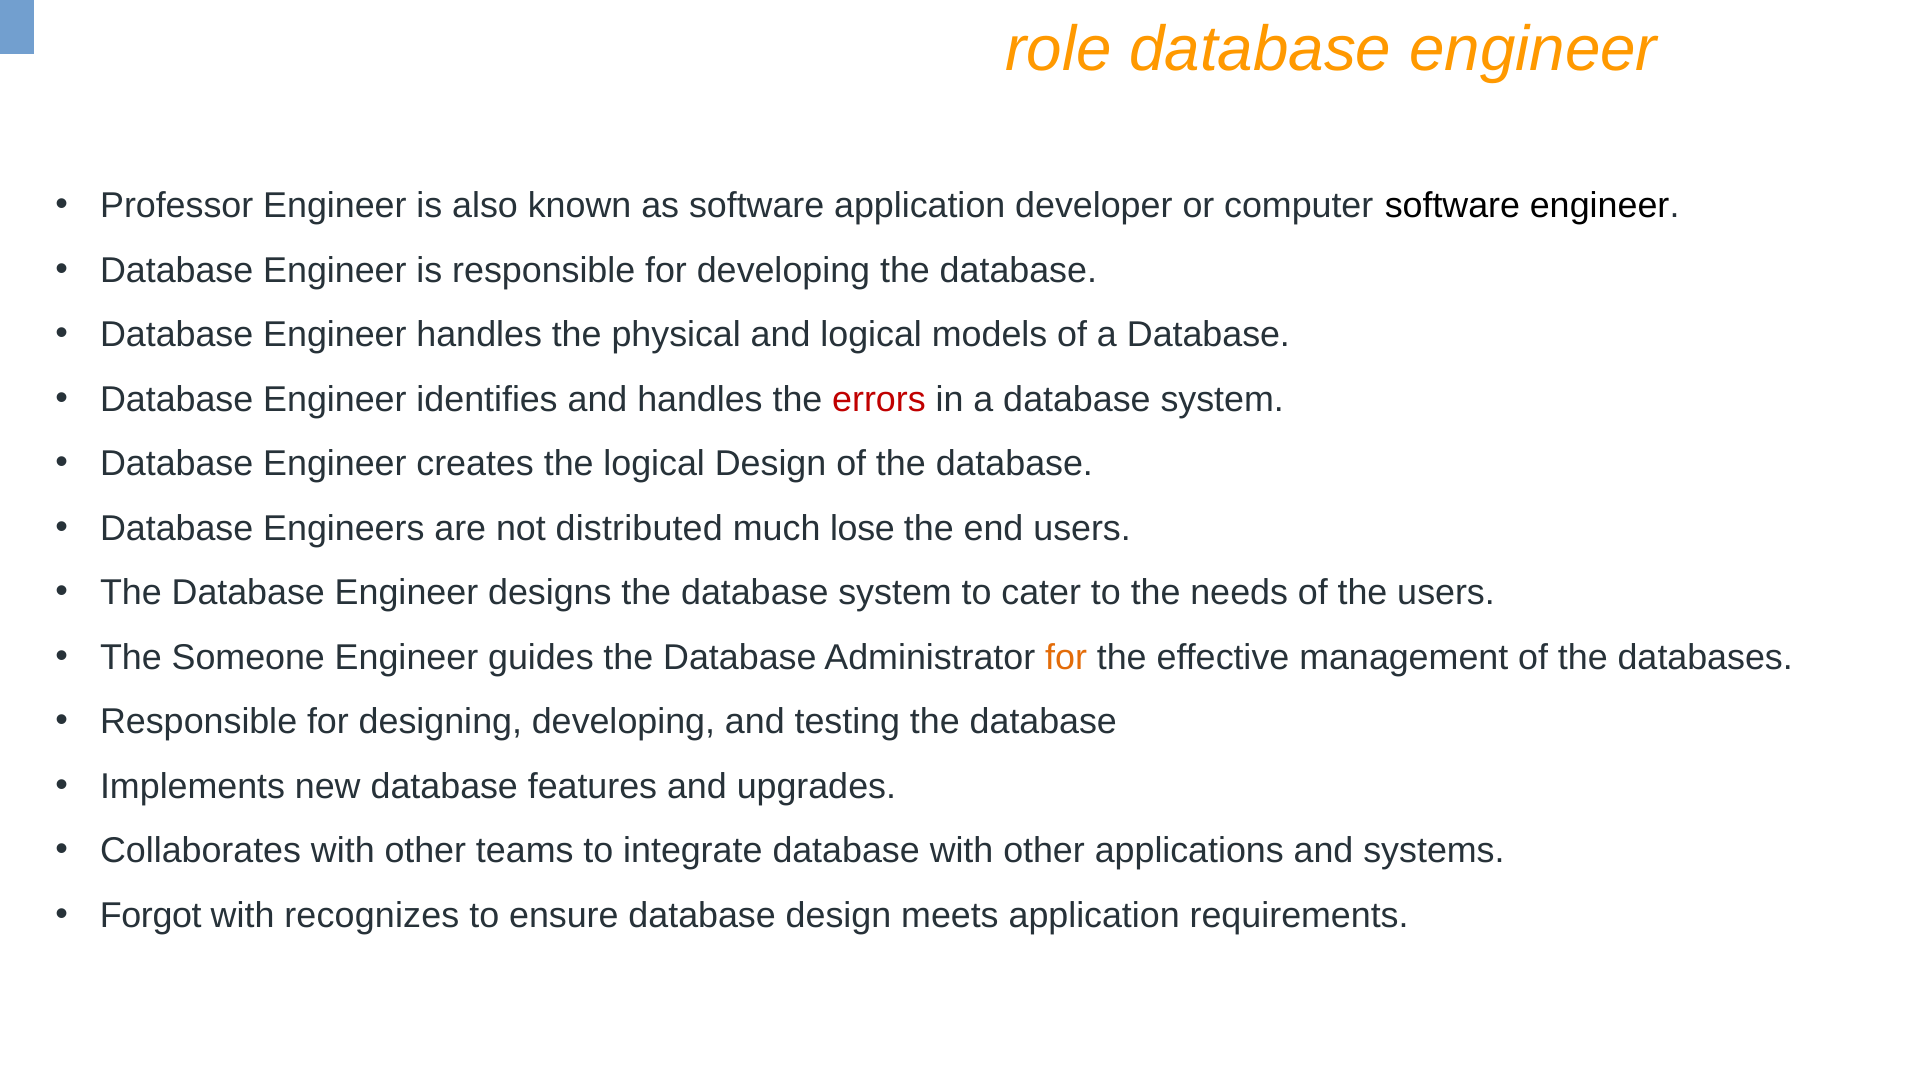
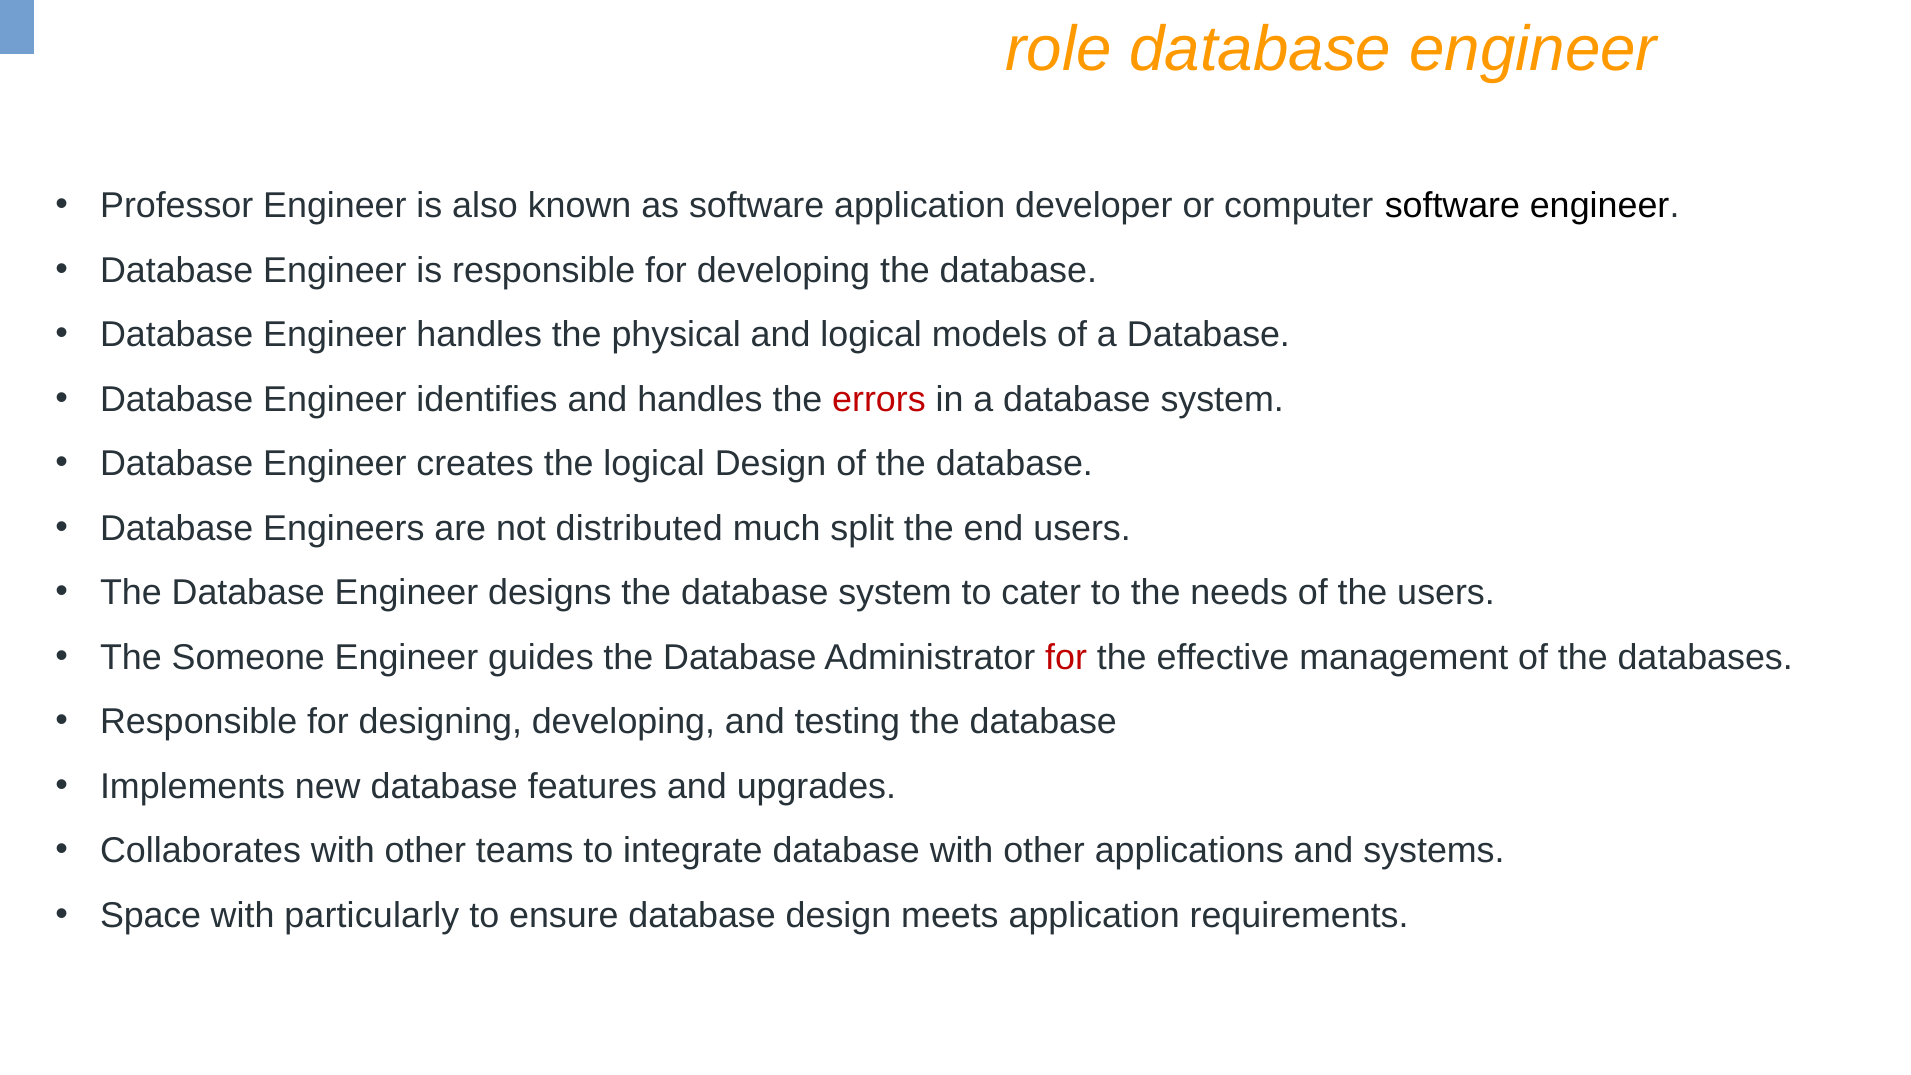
lose: lose -> split (862, 528)
for colour: orange -> red (1066, 657)
Forgot: Forgot -> Space (151, 915)
recognizes: recognizes -> particularly (372, 915)
